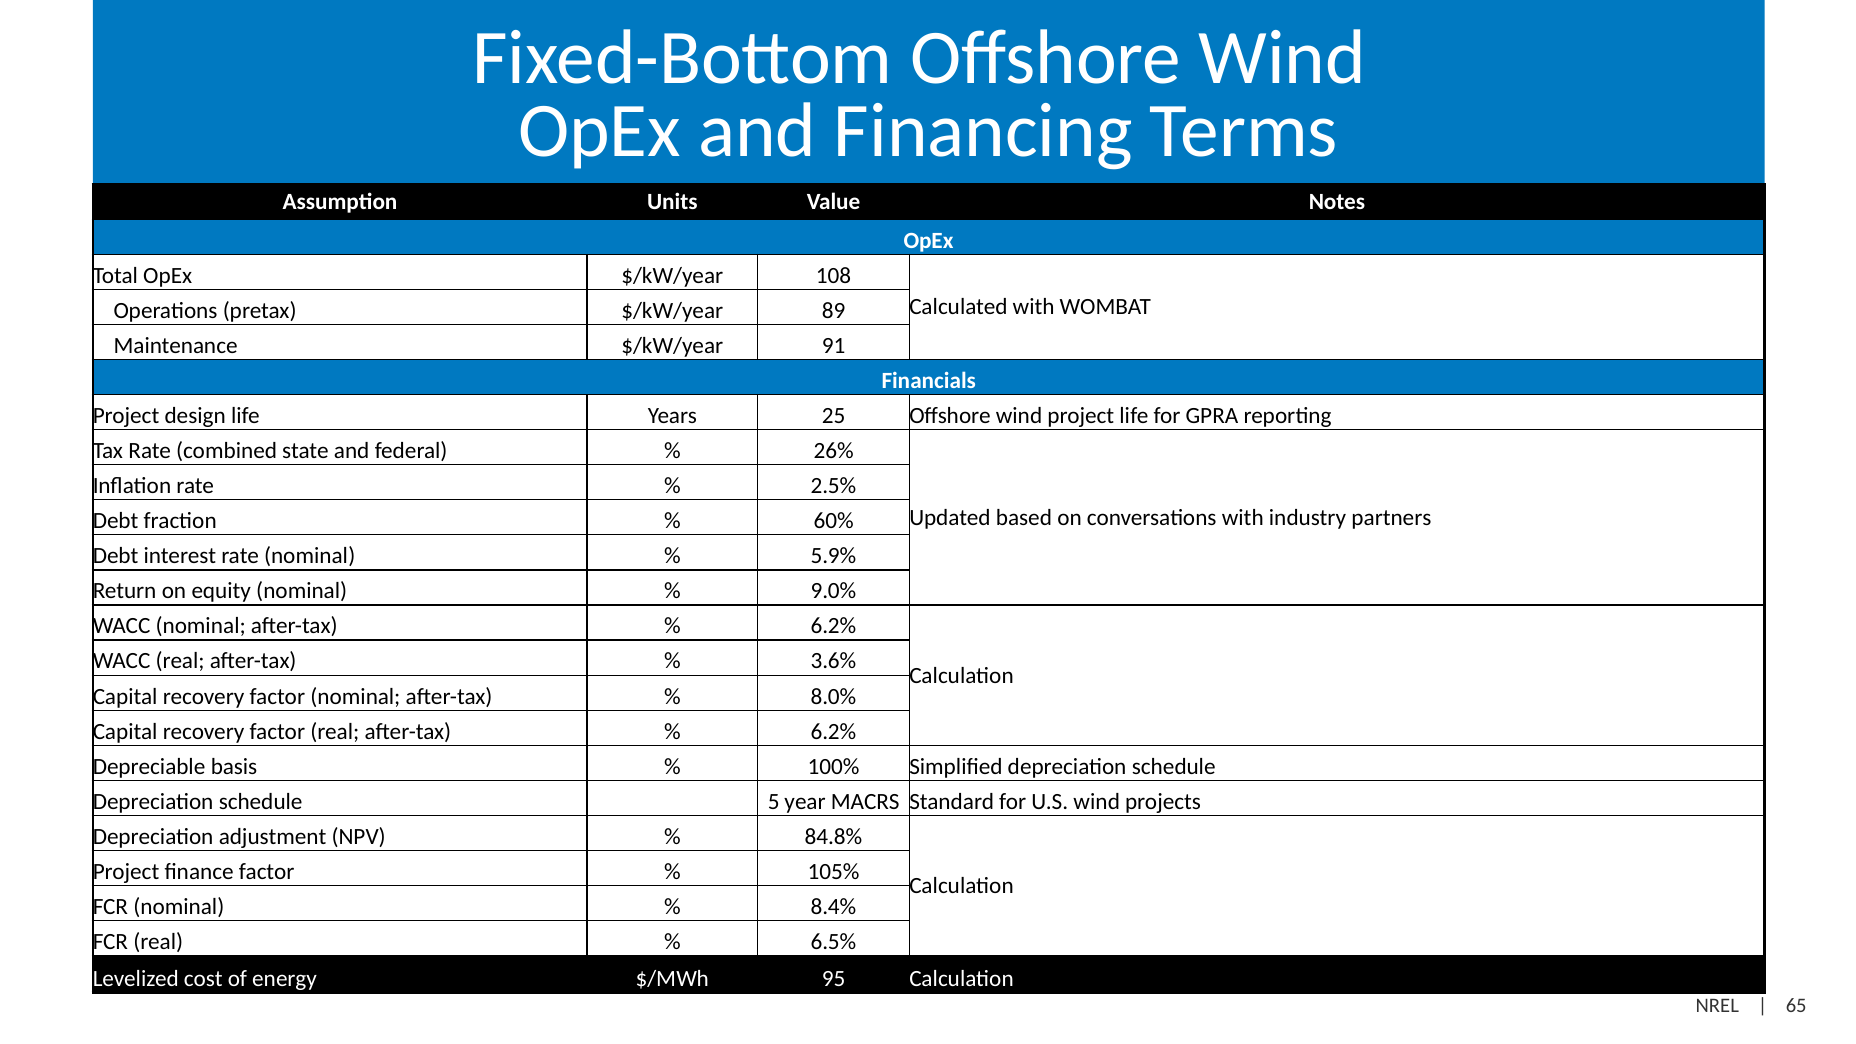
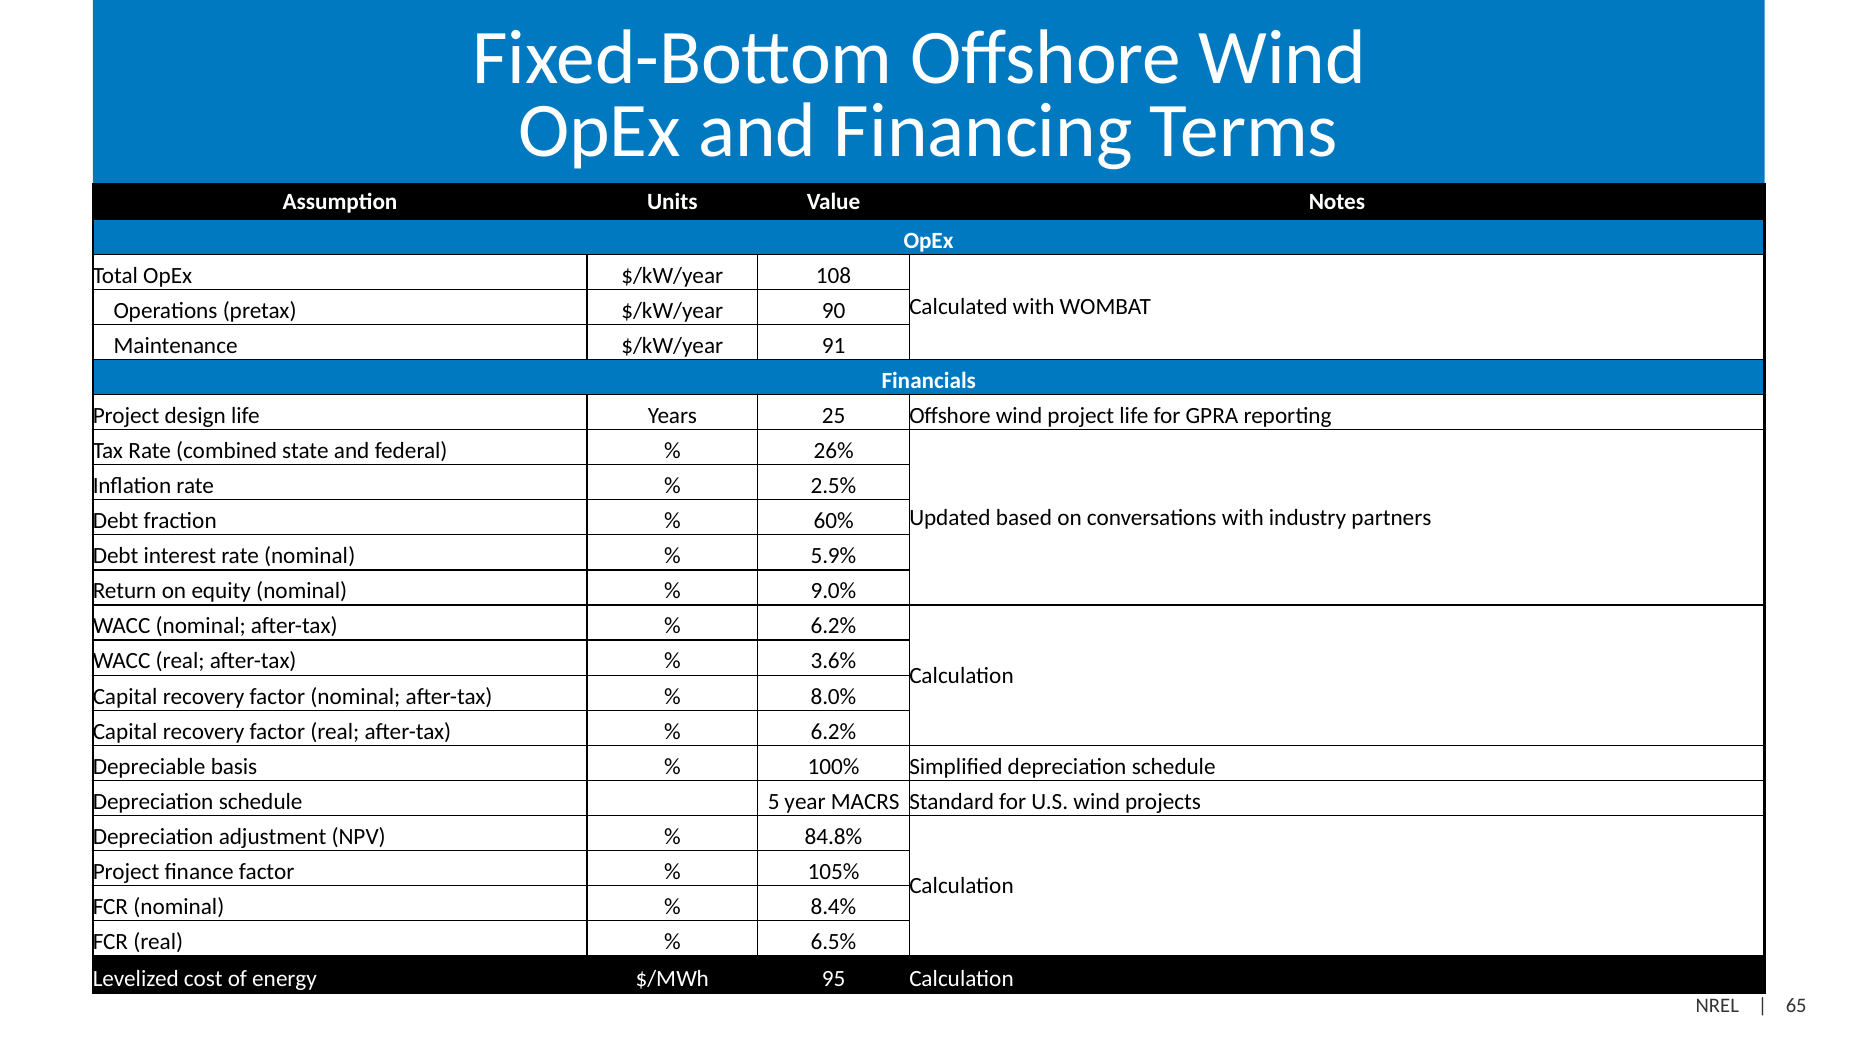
89: 89 -> 90 (834, 311)
